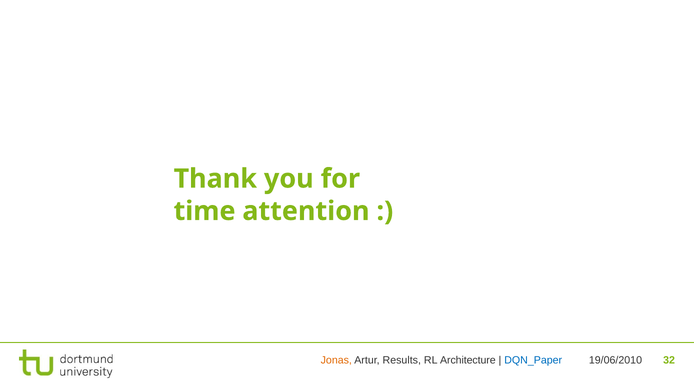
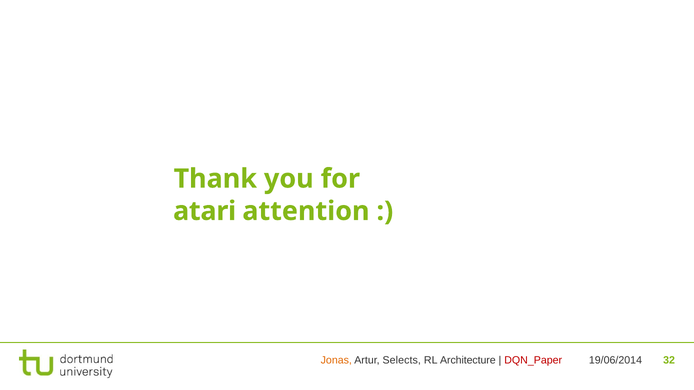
time: time -> atari (205, 211)
19/06/2010: 19/06/2010 -> 19/06/2014 (615, 360)
Results: Results -> Selects (402, 361)
DQN_Paper colour: blue -> red (533, 361)
